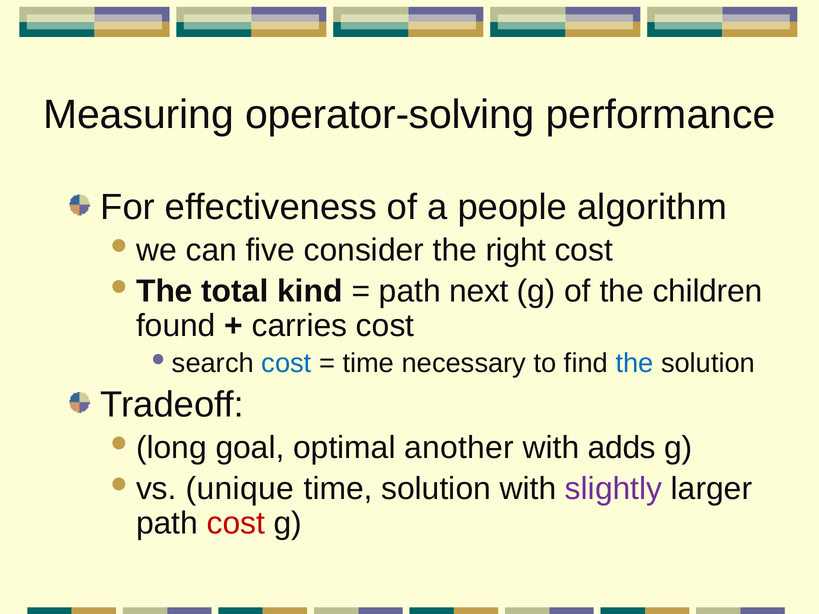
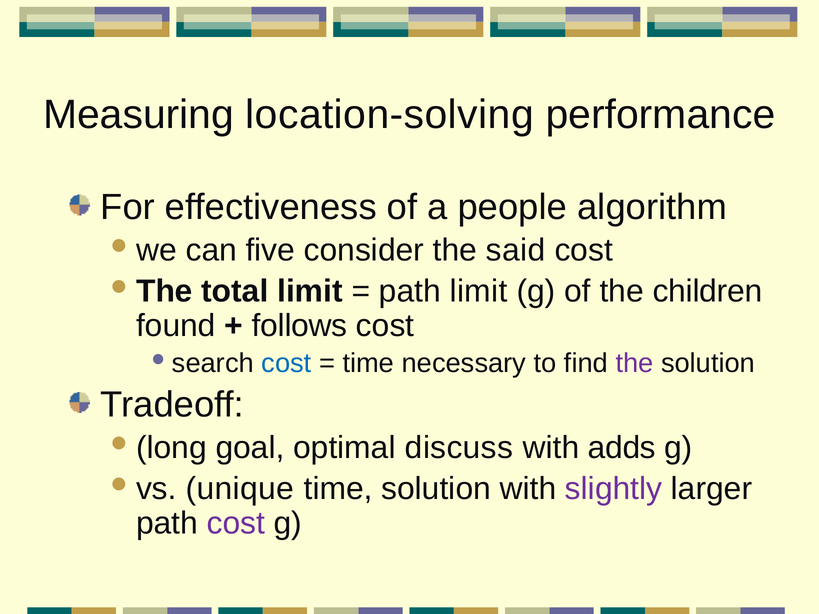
operator-solving: operator-solving -> location-solving (390, 115)
right: right -> said (516, 251)
total kind: kind -> limit (310, 291)
path next: next -> limit (479, 291)
carries: carries -> follows (300, 326)
the colour: blue -> purple (635, 363)
another: another -> discuss (459, 448)
cost colour: red -> purple (236, 523)
